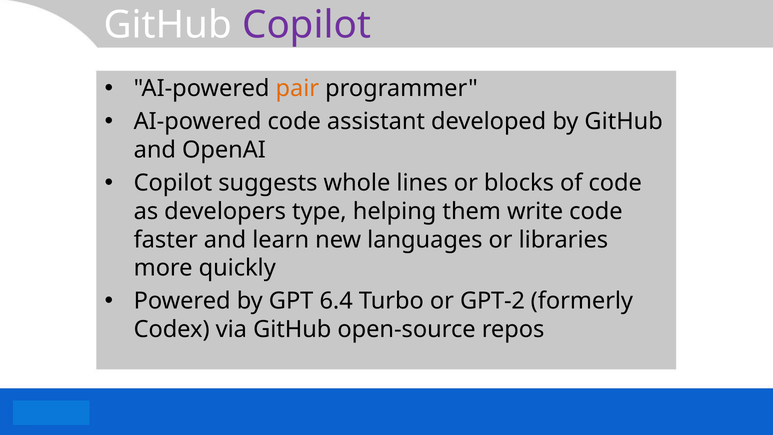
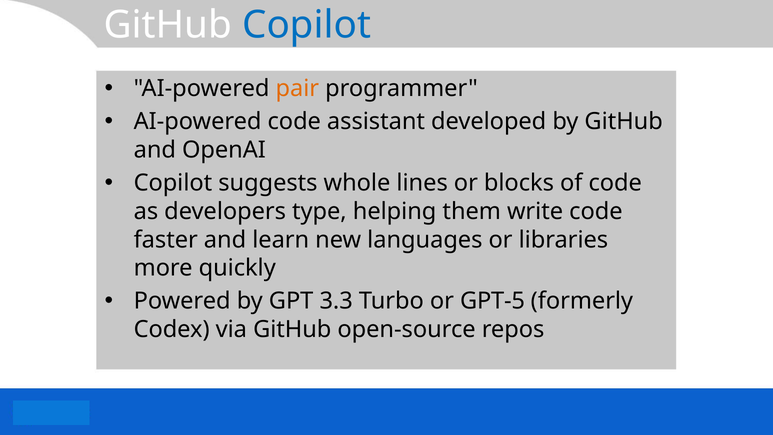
Copilot colour: purple -> blue (307, 25)
6.4: 6.4 -> 3.3 (336, 301)
GPT-2: GPT-2 -> GPT-5 (492, 301)
